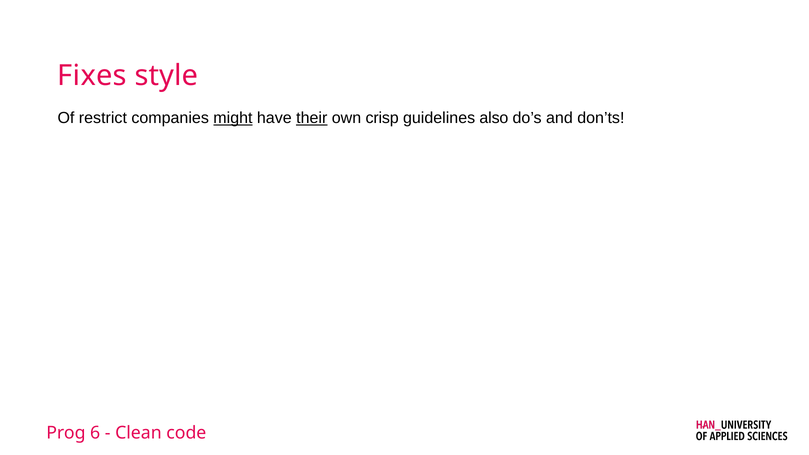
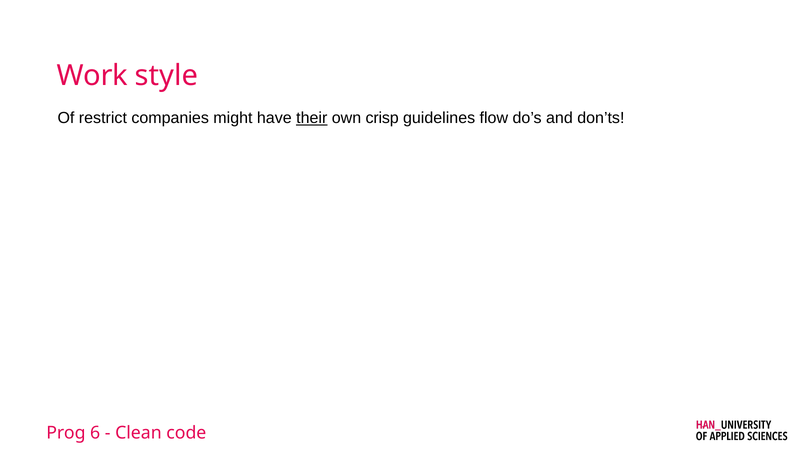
Fixes: Fixes -> Work (92, 75)
might underline: present -> none (233, 118)
also: also -> flow (494, 118)
